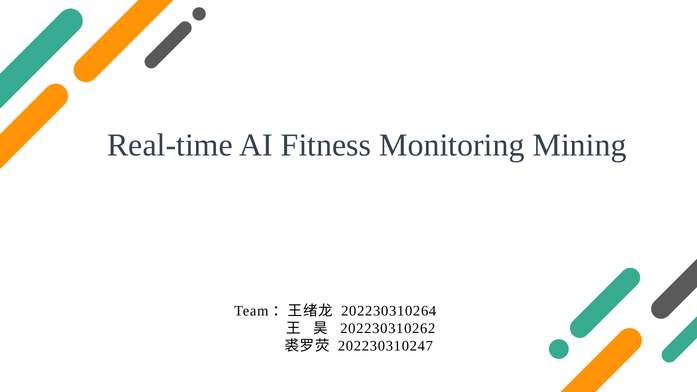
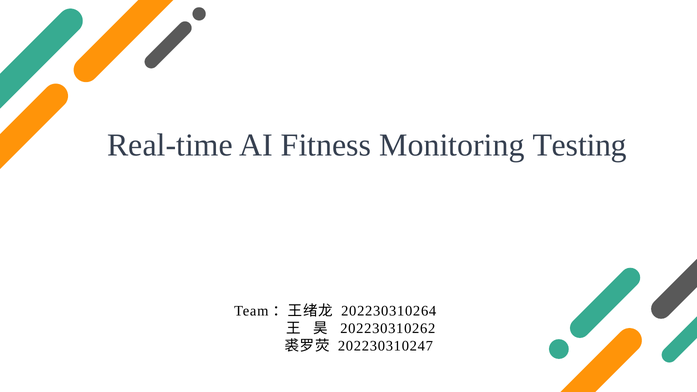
Mining: Mining -> Testing (580, 145)
